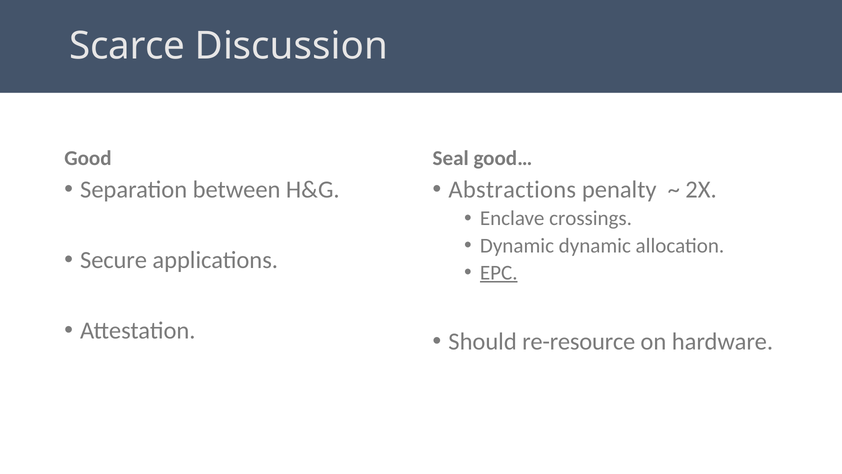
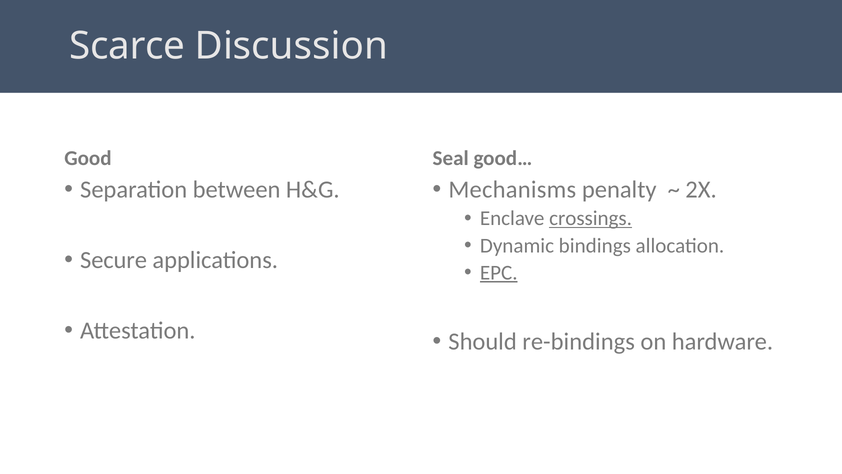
Abstractions: Abstractions -> Mechanisms (512, 189)
crossings underline: none -> present (591, 218)
Dynamic dynamic: dynamic -> bindings (595, 245)
re-resource: re-resource -> re-bindings (579, 341)
